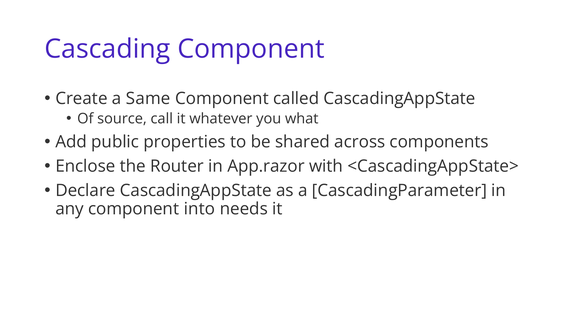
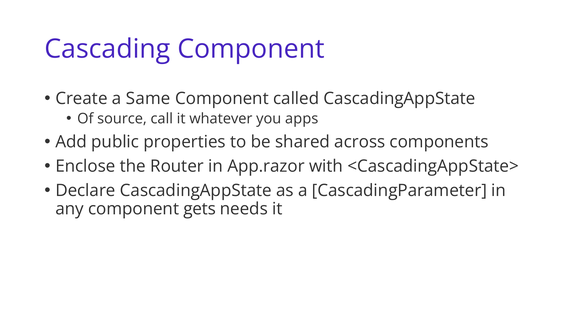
what: what -> apps (302, 119)
into: into -> gets (200, 209)
